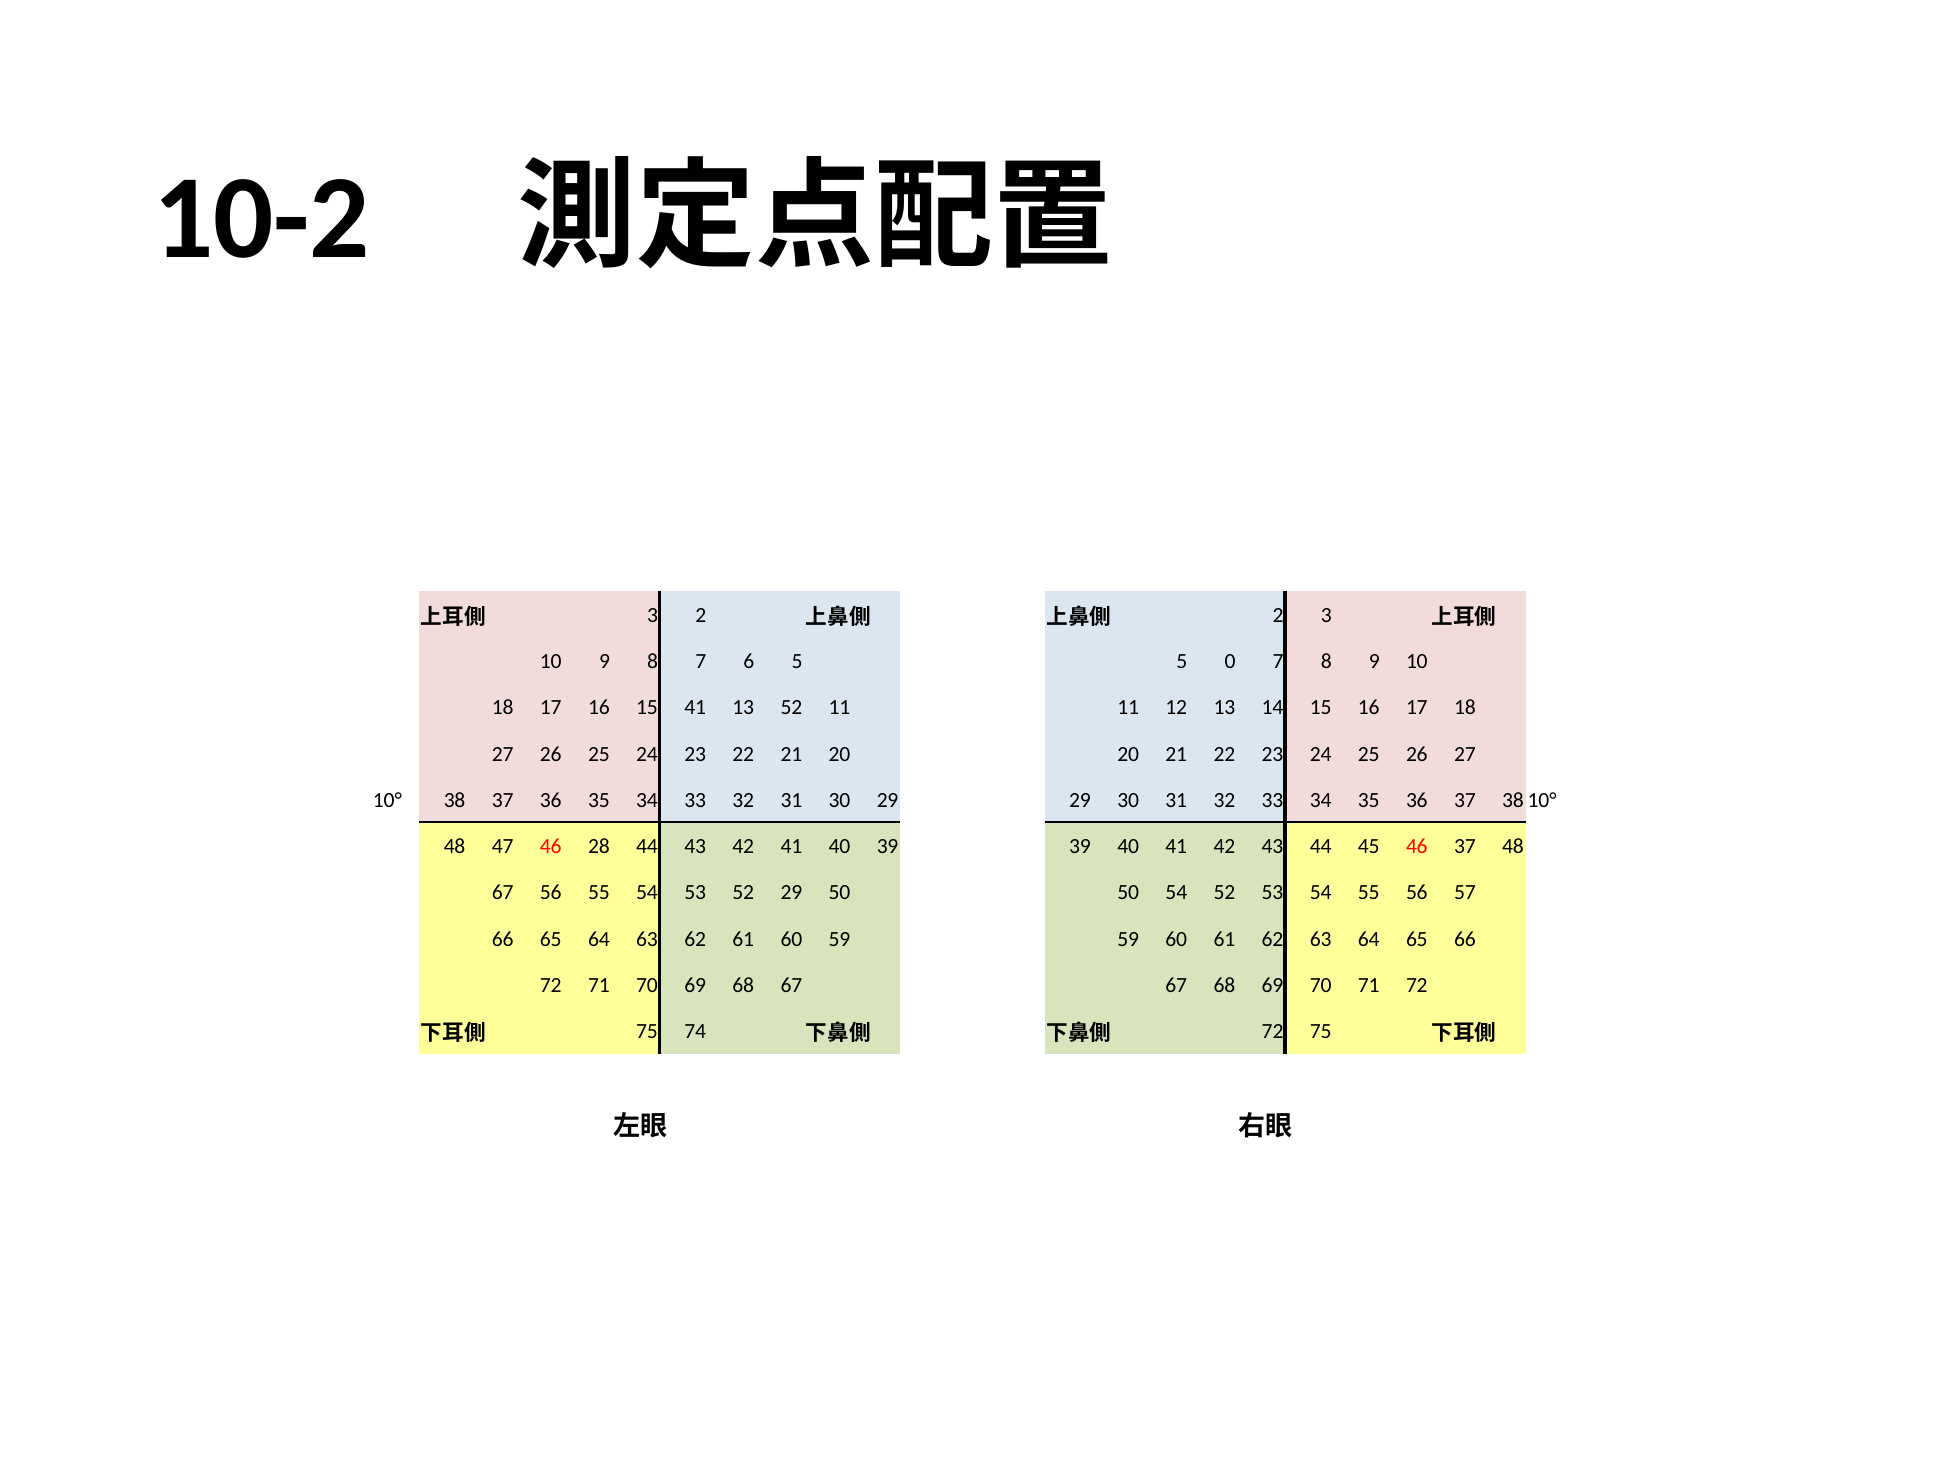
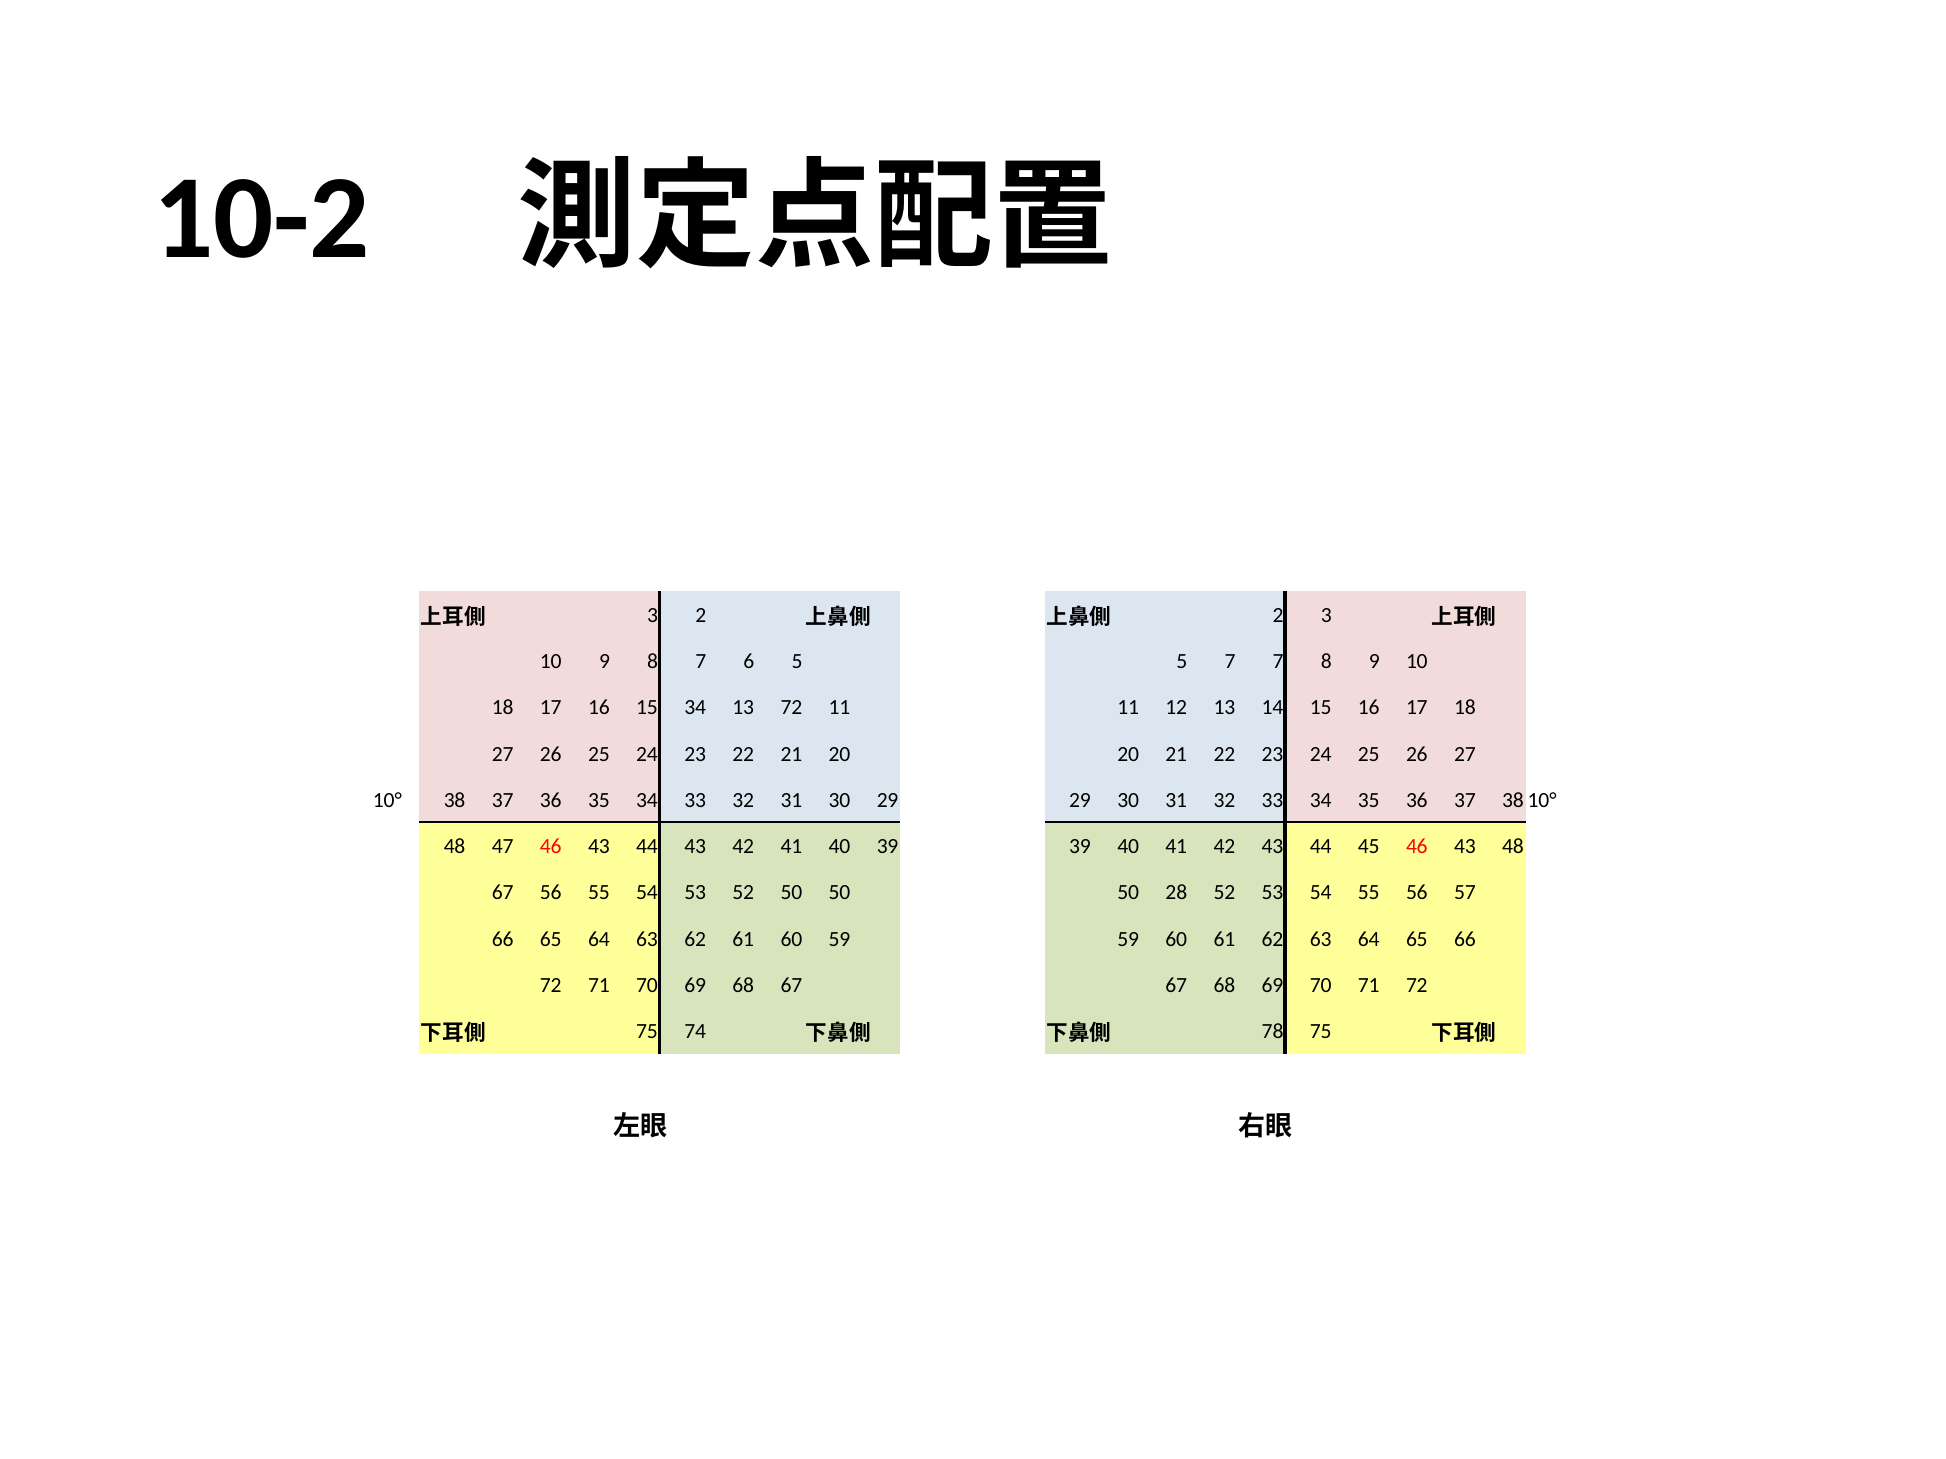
5 0: 0 -> 7 (1230, 662)
15 41: 41 -> 34 (695, 708)
13 52: 52 -> 72 (791, 708)
47 46 28: 28 -> 43 (599, 847)
45 46 37: 37 -> 43 (1465, 847)
52 29: 29 -> 50 (791, 893)
50 54: 54 -> 28 (1176, 893)
72: 72 -> 78 (1273, 1032)
